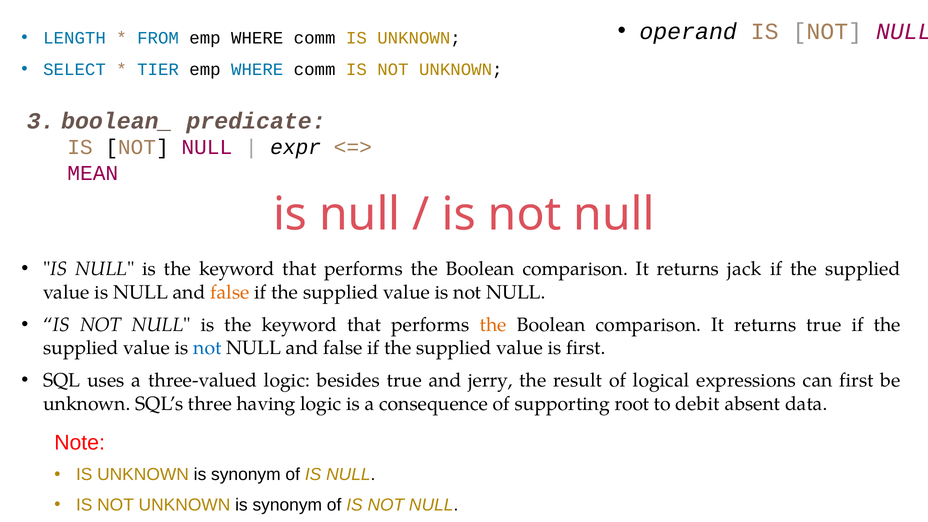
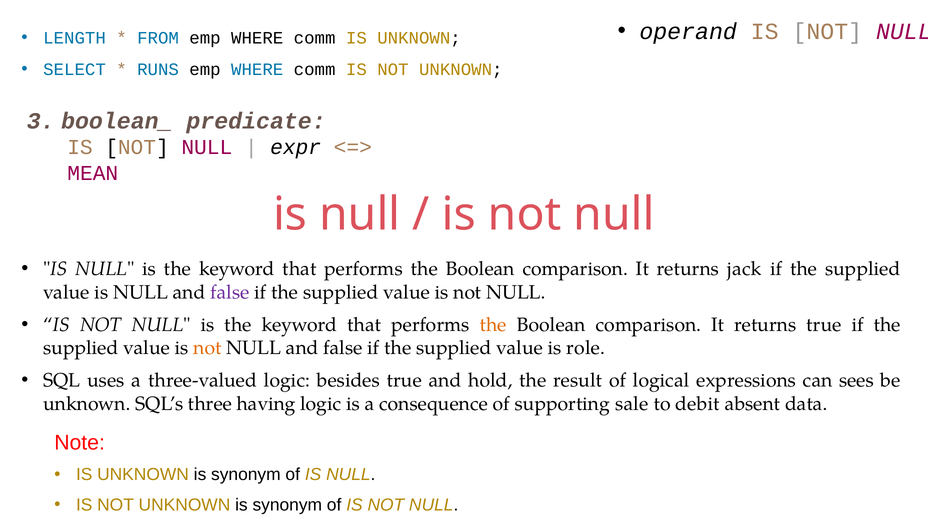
TIER: TIER -> RUNS (158, 69)
false colour: orange -> purple (230, 292)
not colour: blue -> orange (207, 348)
is first: first -> role (586, 348)
jerry: jerry -> hold (490, 380)
can first: first -> sees (857, 380)
root: root -> sale (632, 404)
